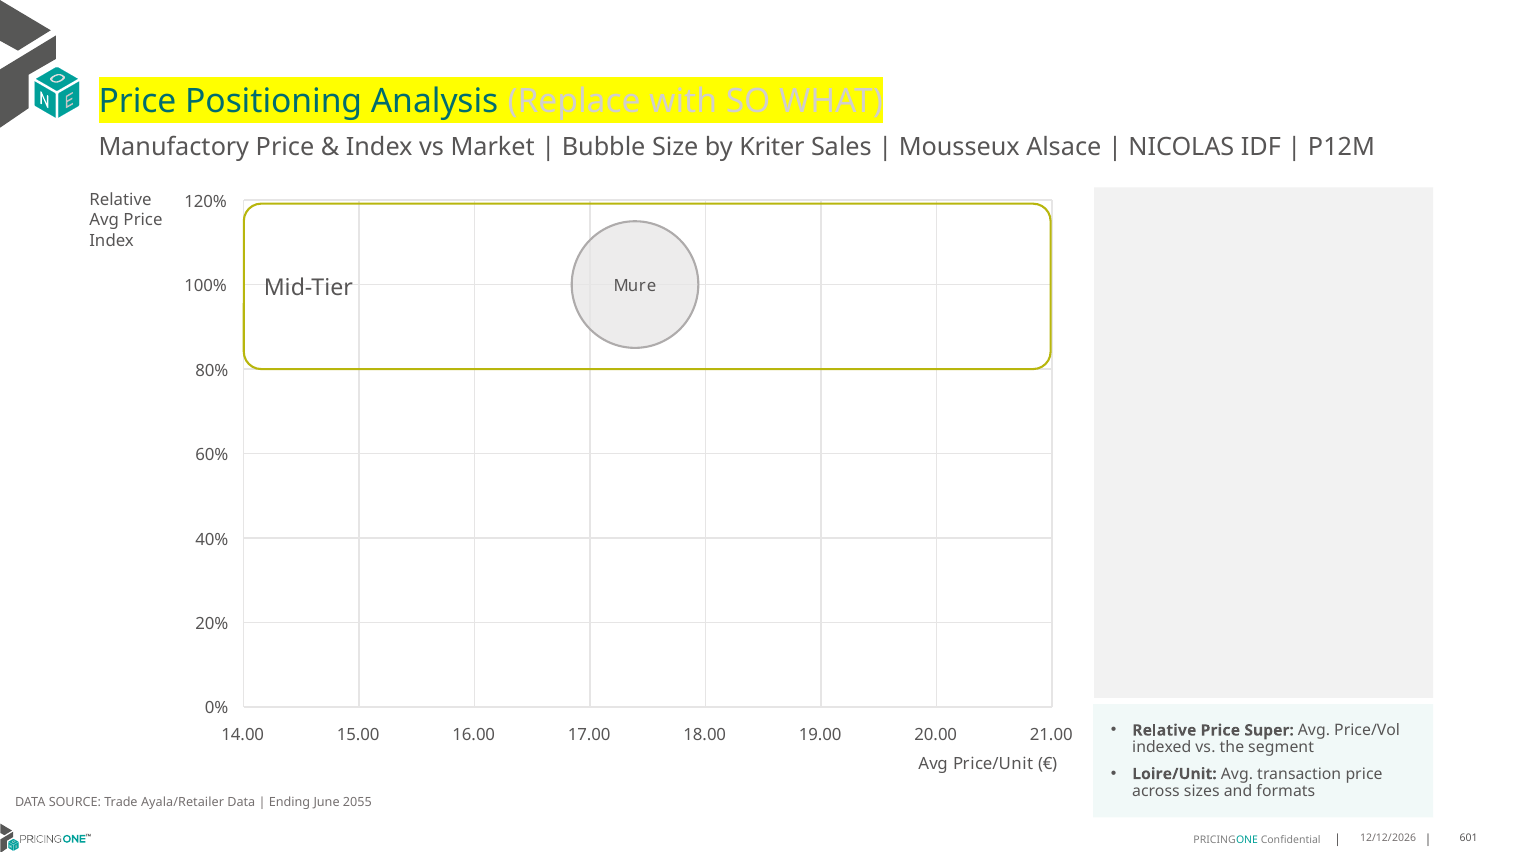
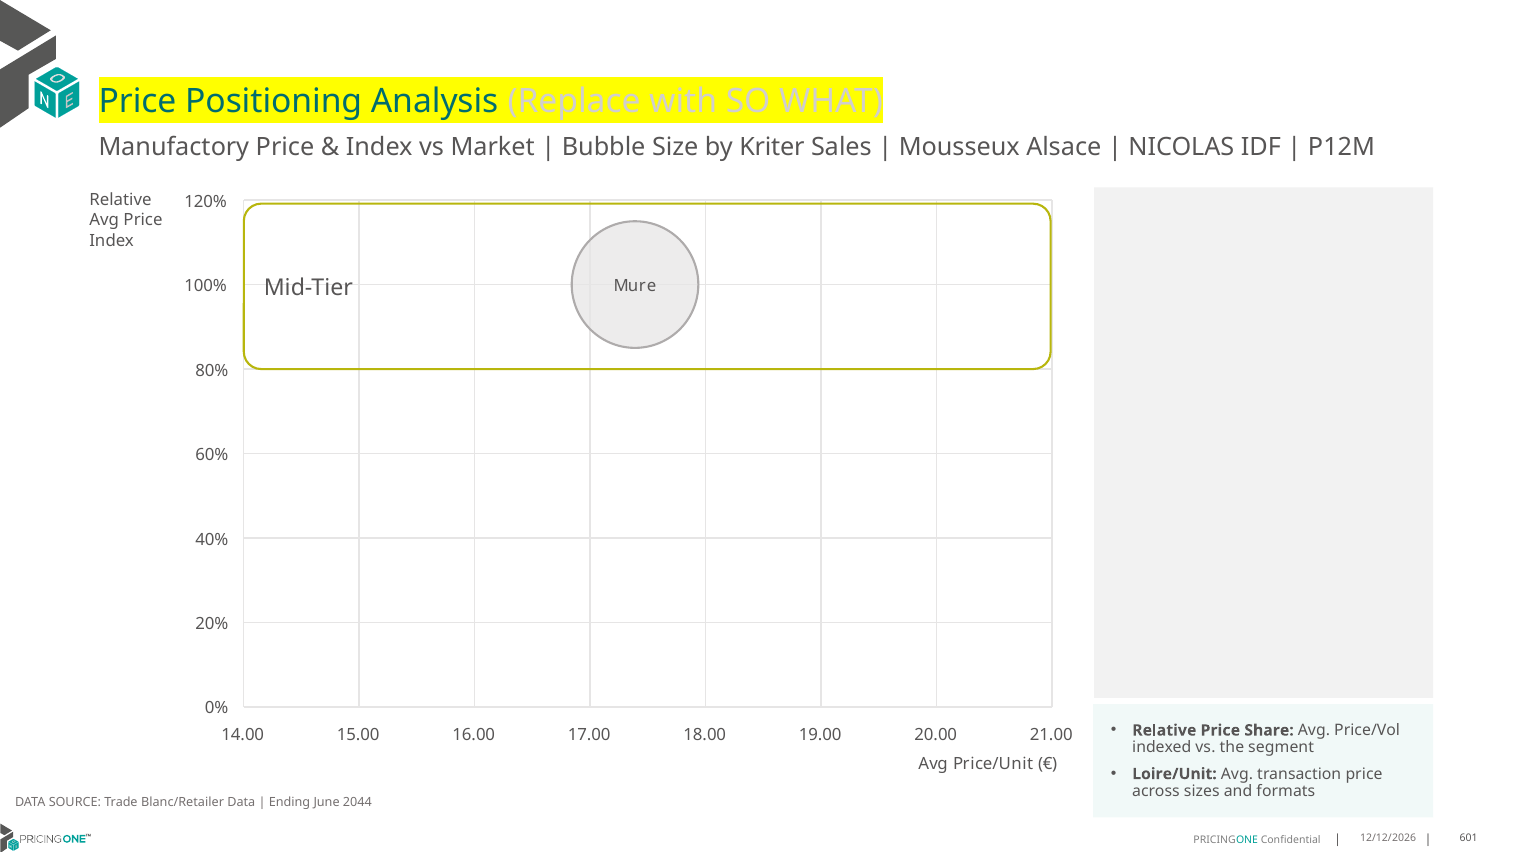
Super: Super -> Share (1269, 731)
Ayala/Retailer: Ayala/Retailer -> Blanc/Retailer (183, 803)
2055: 2055 -> 2044 (357, 803)
